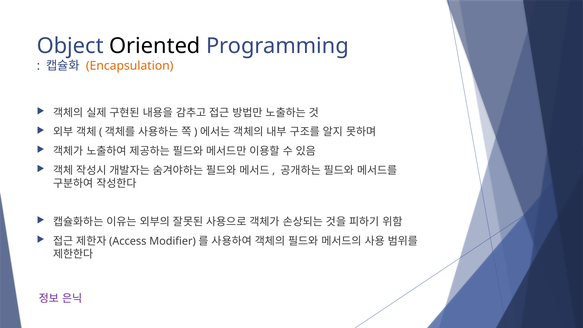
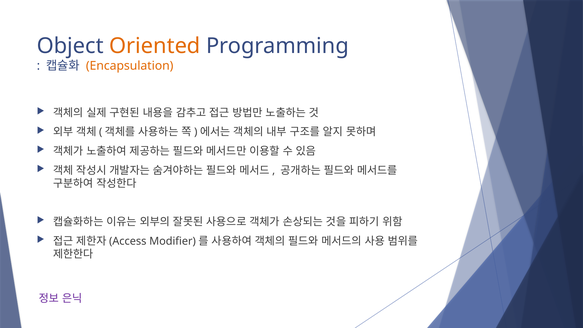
Oriented colour: black -> orange (155, 46)
